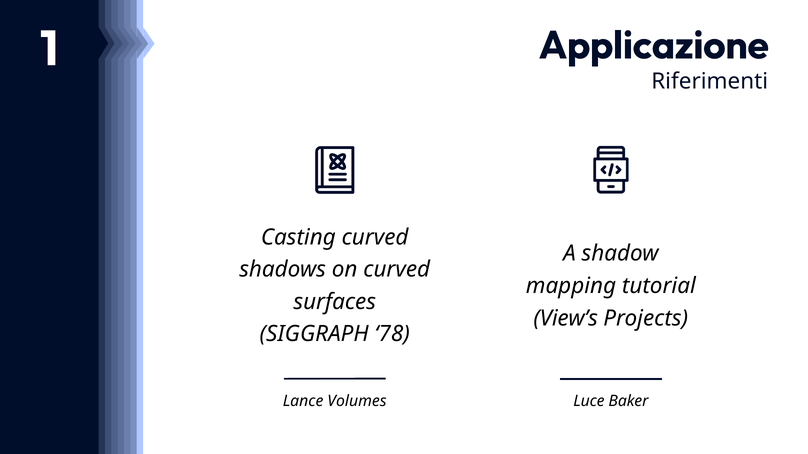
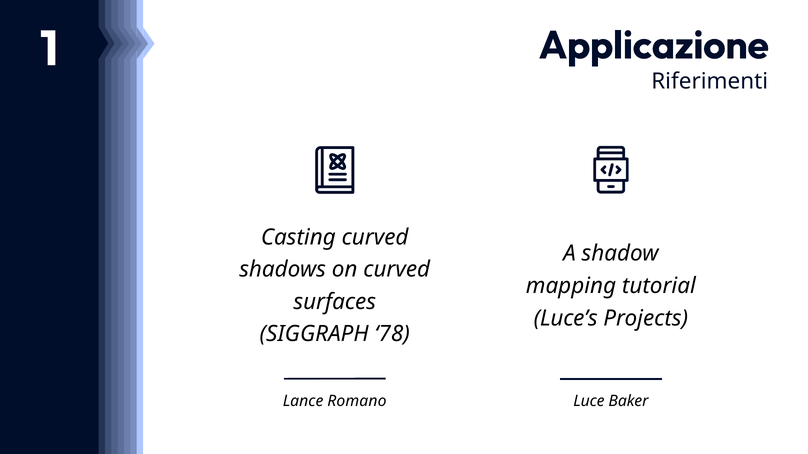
View’s: View’s -> Luce’s (566, 318)
Volumes: Volumes -> Romano (357, 402)
